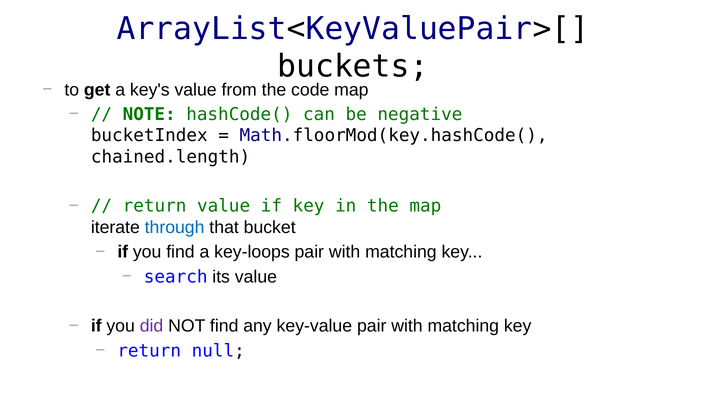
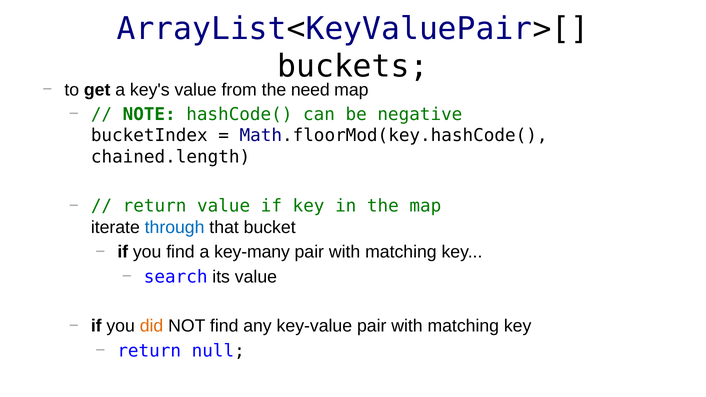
code: code -> need (310, 90)
key-loops: key-loops -> key-many (252, 252)
did colour: purple -> orange (152, 326)
